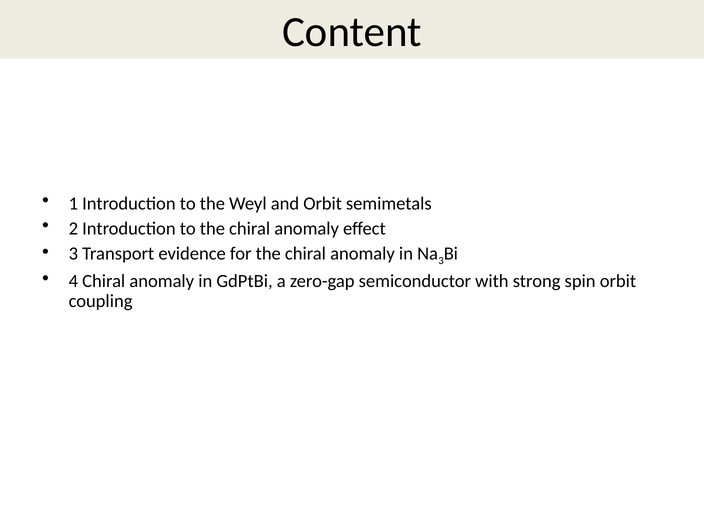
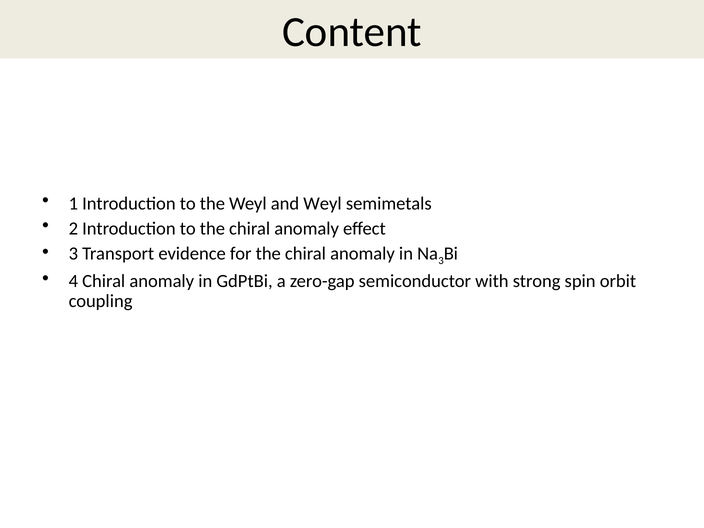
and Orbit: Orbit -> Weyl (323, 203)
